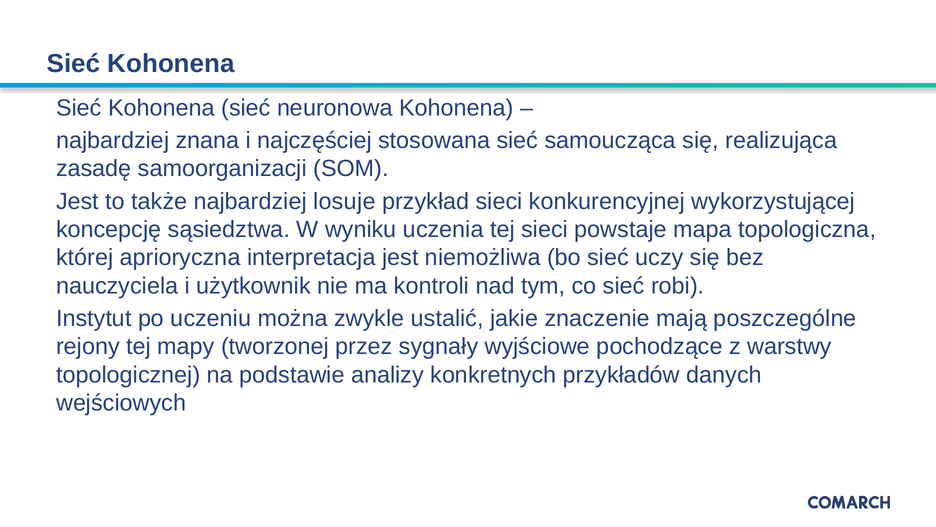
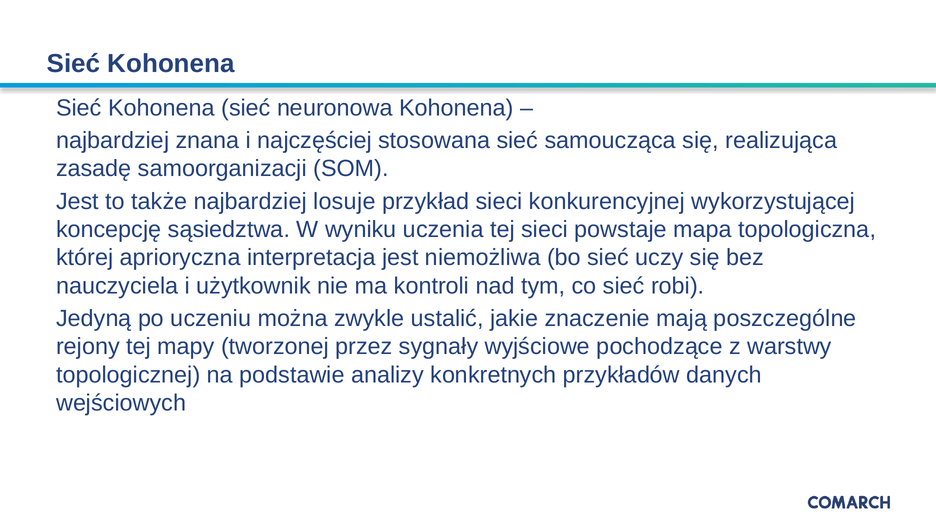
Instytut: Instytut -> Jedyną (94, 318)
